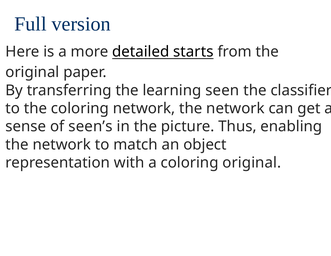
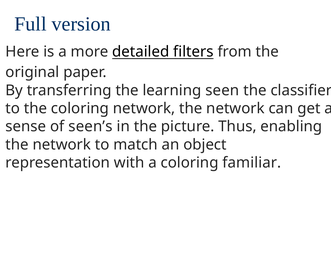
starts: starts -> filters (193, 52)
coloring original: original -> familiar (252, 162)
